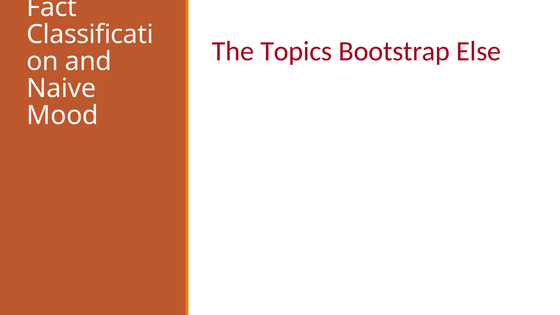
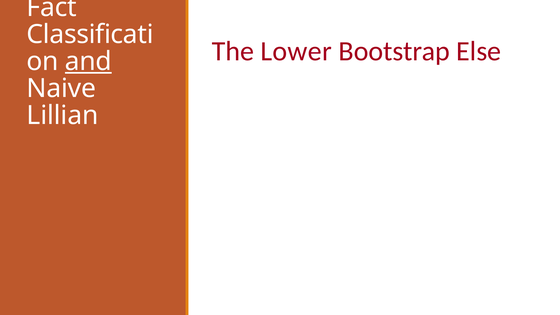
Topics: Topics -> Lower (296, 51)
and underline: none -> present (88, 61)
Mood: Mood -> Lillian (63, 115)
